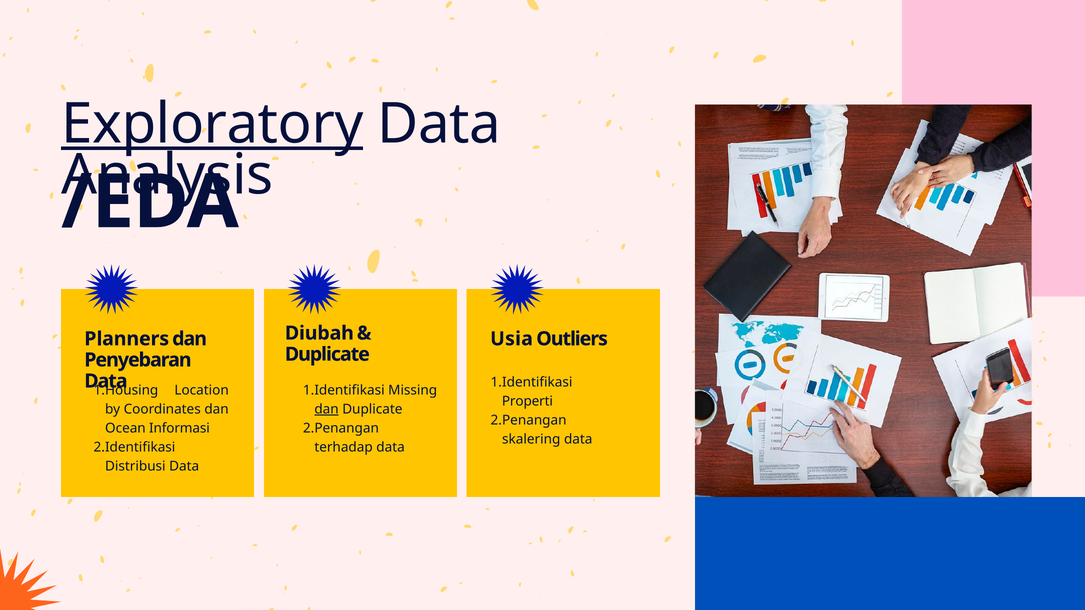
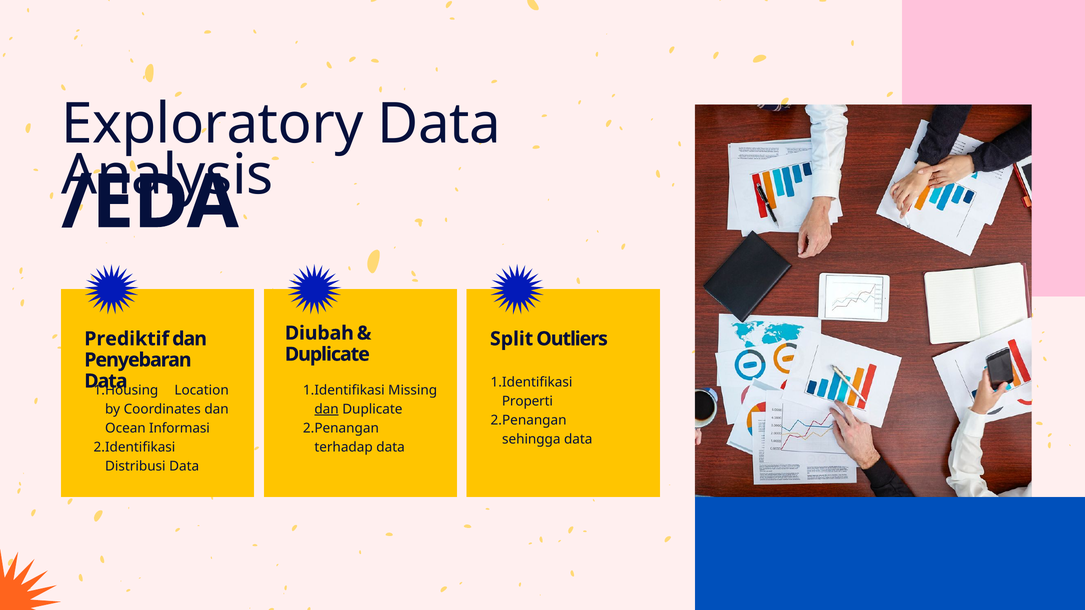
Exploratory underline: present -> none (212, 124)
Planners: Planners -> Prediktif (127, 339)
Usia: Usia -> Split (512, 339)
skalering: skalering -> sehingga (531, 439)
